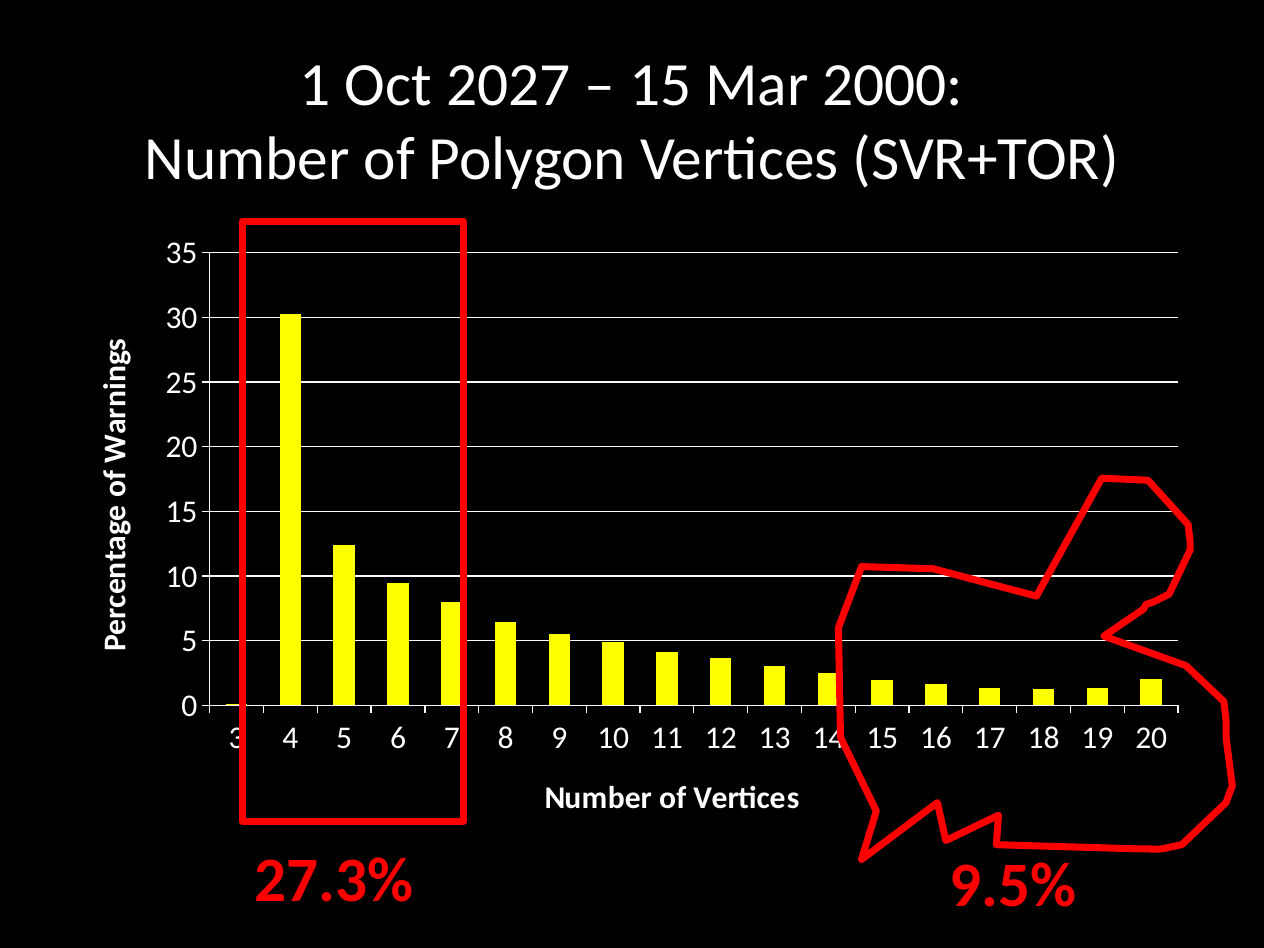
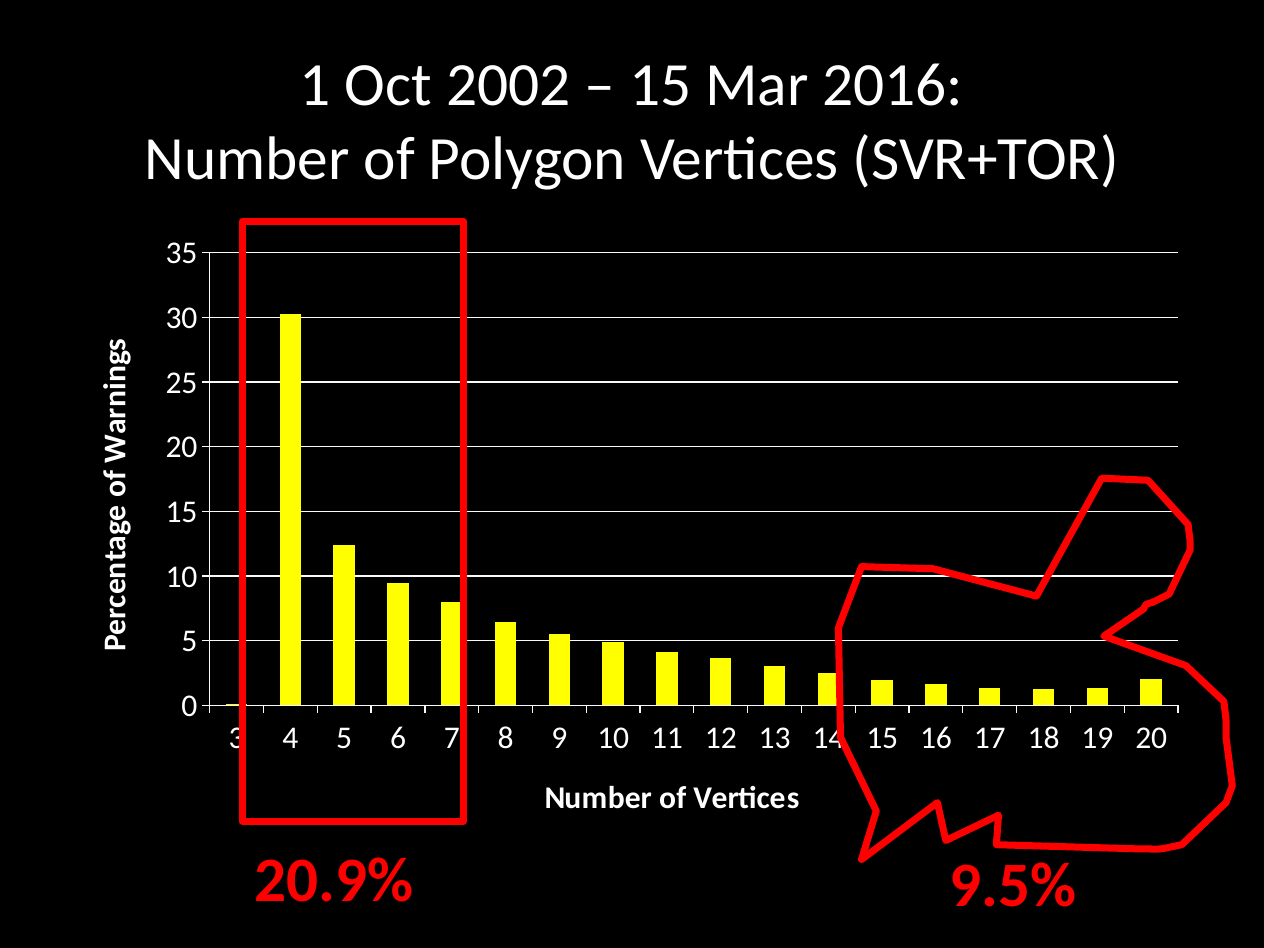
2027: 2027 -> 2002 (508, 85)
2000: 2000 -> 2016 (893, 85)
27.3%: 27.3% -> 20.9% (334, 881)
